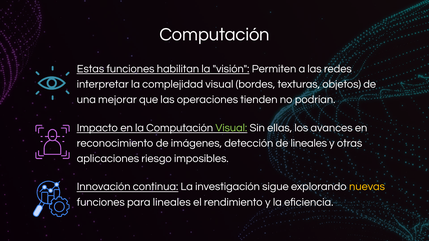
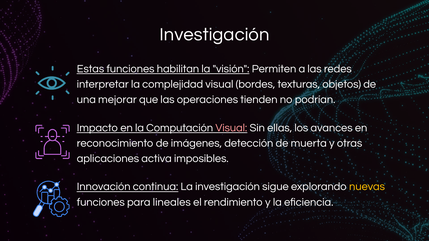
Computación: Computación -> Investigación (214, 34)
Visual colour: light green -> pink (231, 128)
de lineales: lineales -> muerta (309, 143)
riesgo: riesgo -> activa (157, 159)
